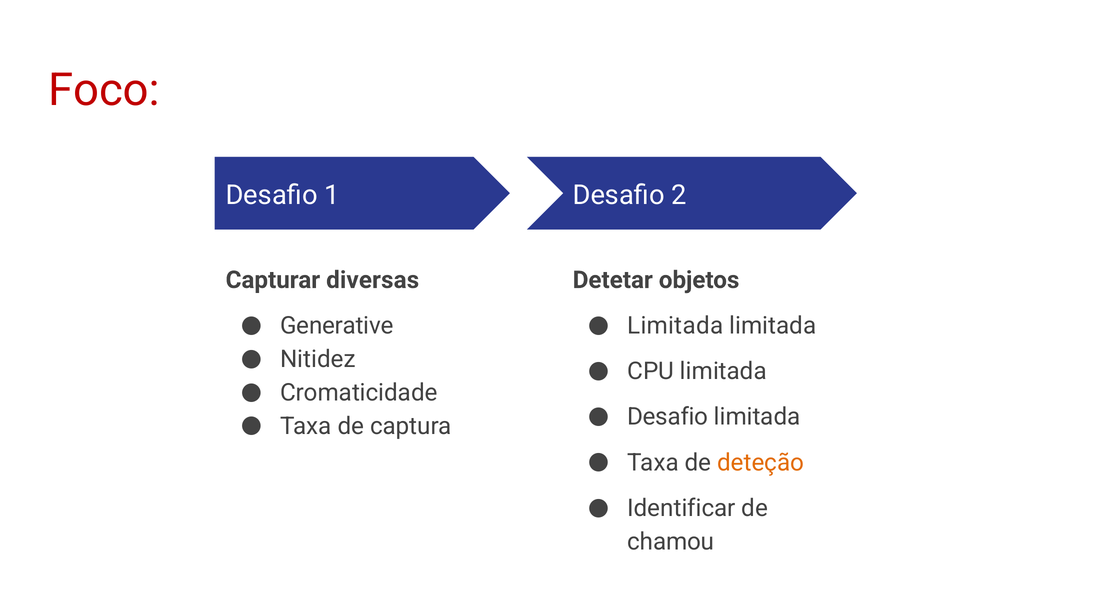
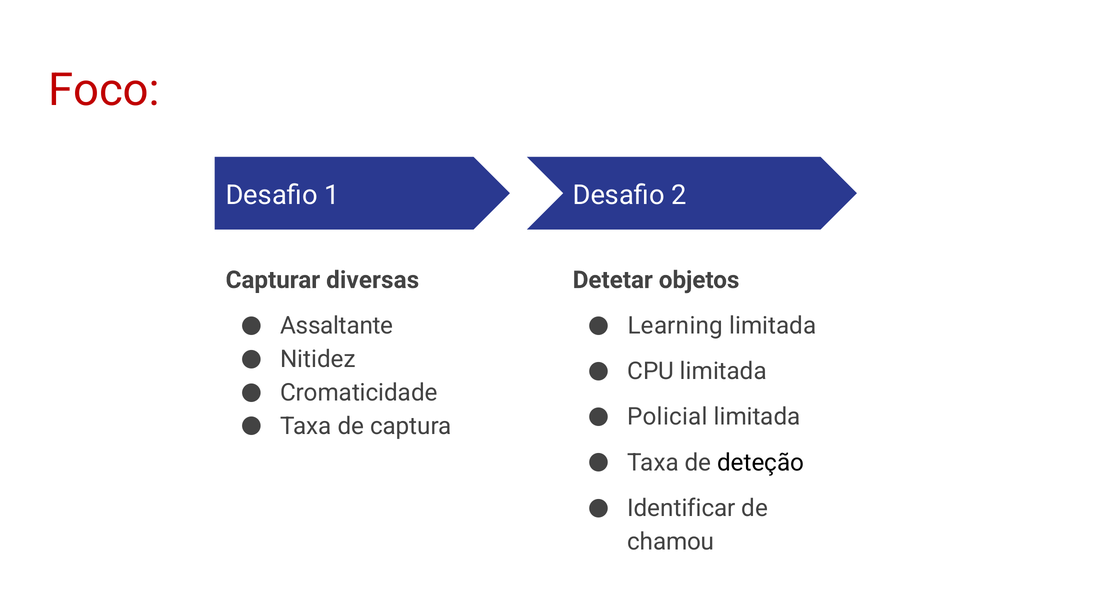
Generative: Generative -> Assaltante (337, 326)
Limitada: Limitada -> Learning (675, 326)
Desafio: Desafio -> Policial (667, 417)
deteção colour: orange -> black (761, 462)
